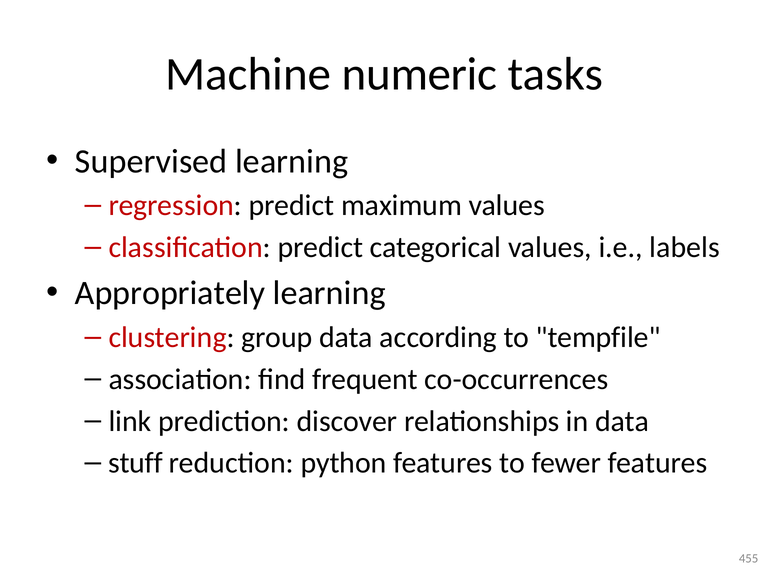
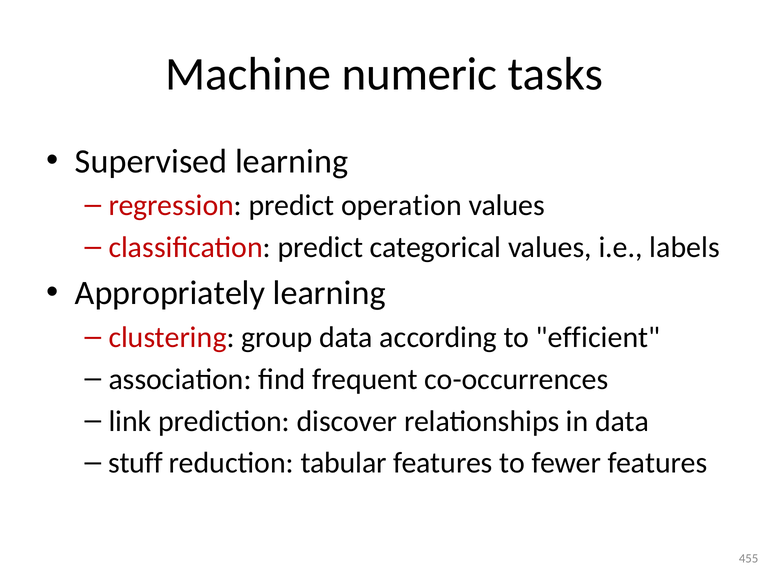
maximum: maximum -> operation (401, 205)
tempfile: tempfile -> efficient (598, 337)
python: python -> tabular (344, 463)
